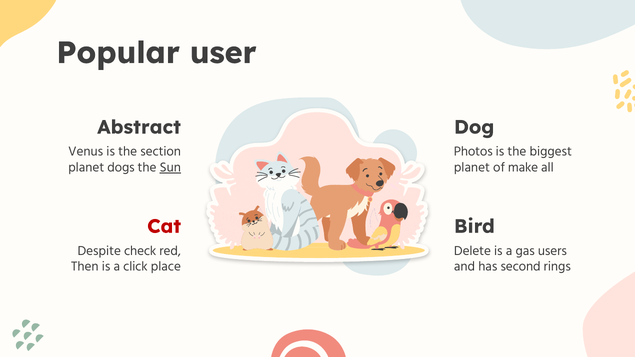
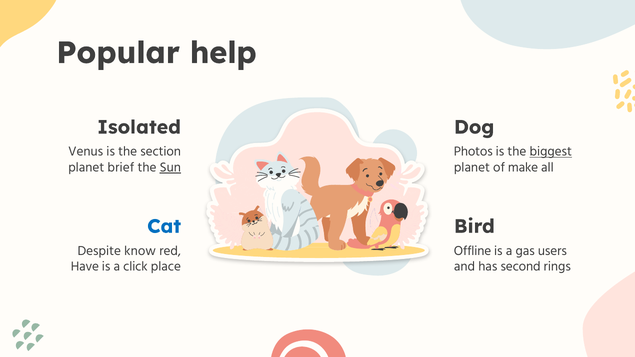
user: user -> help (223, 53)
Abstract: Abstract -> Isolated (139, 127)
biggest underline: none -> present (551, 152)
dogs: dogs -> brief (121, 167)
Cat colour: red -> blue (164, 227)
check: check -> know (140, 251)
Delete: Delete -> Offline (472, 251)
Then: Then -> Have (85, 267)
